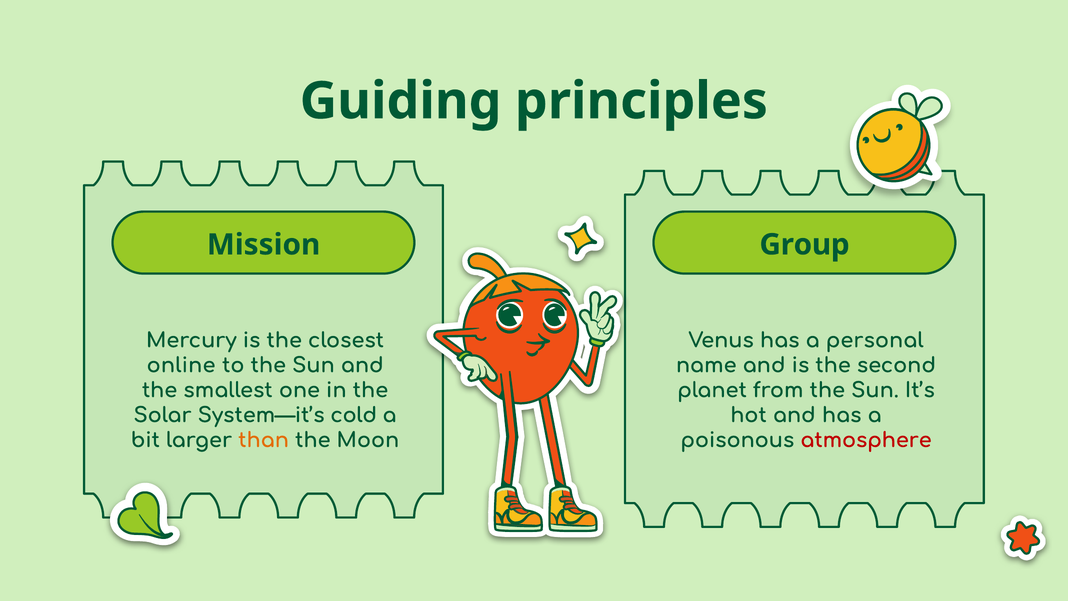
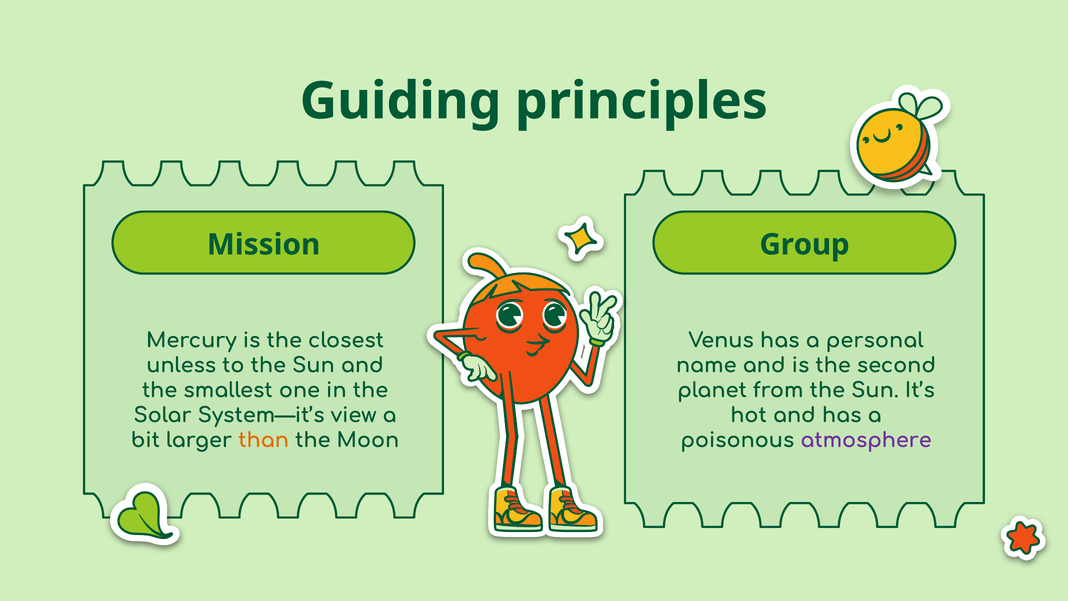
online: online -> unless (181, 365)
cold: cold -> view (354, 415)
atmosphere colour: red -> purple (866, 440)
